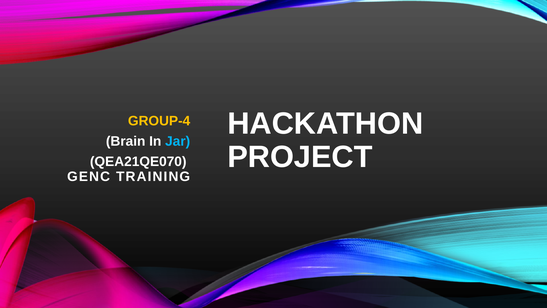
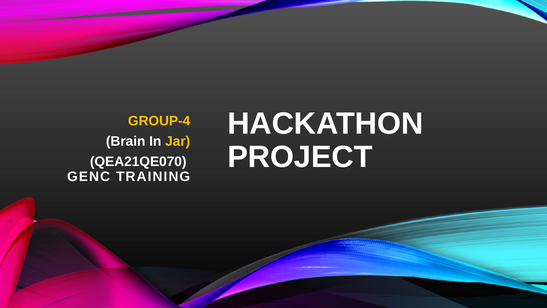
Jar colour: light blue -> yellow (178, 141)
